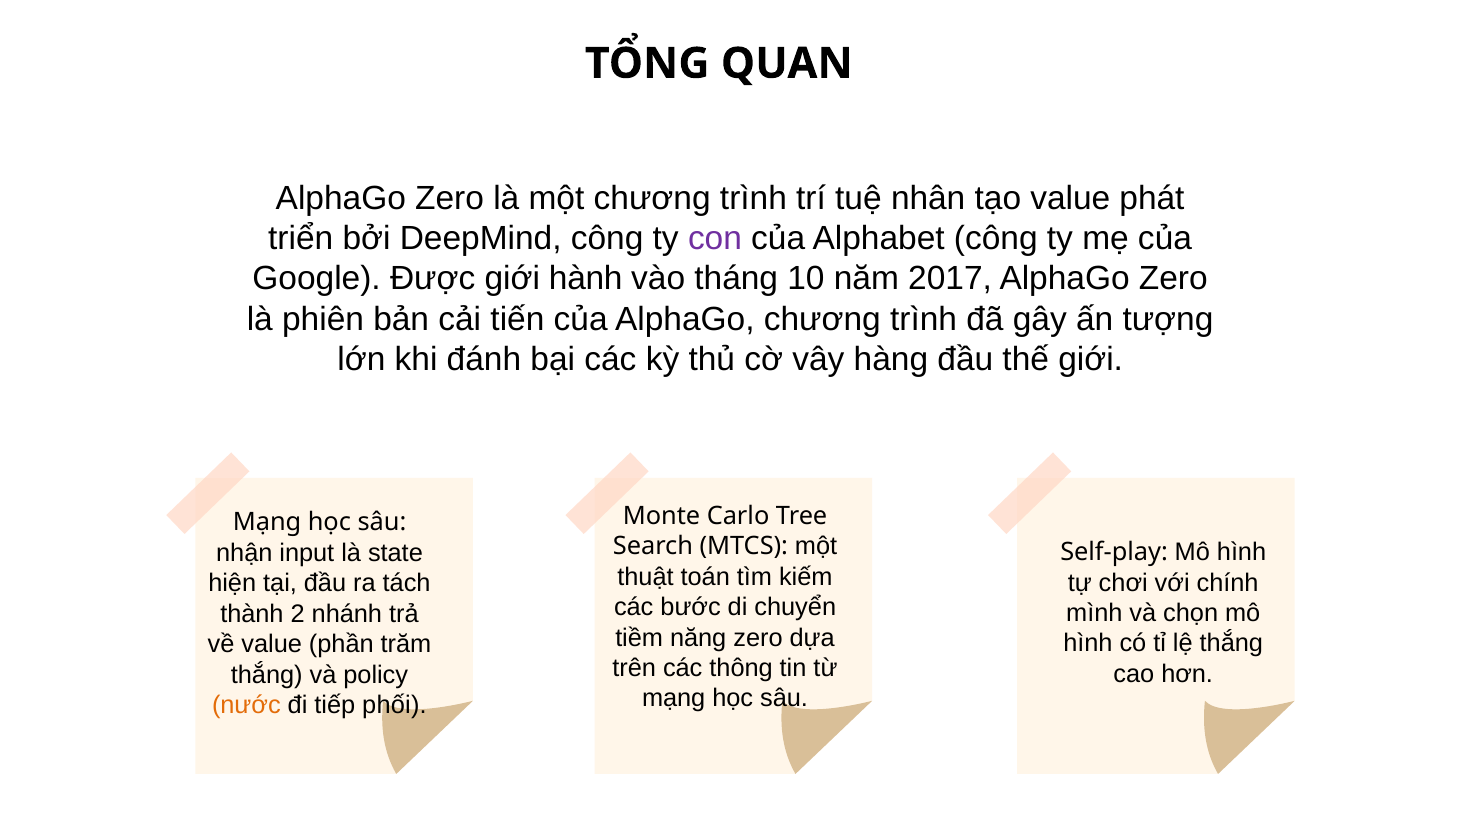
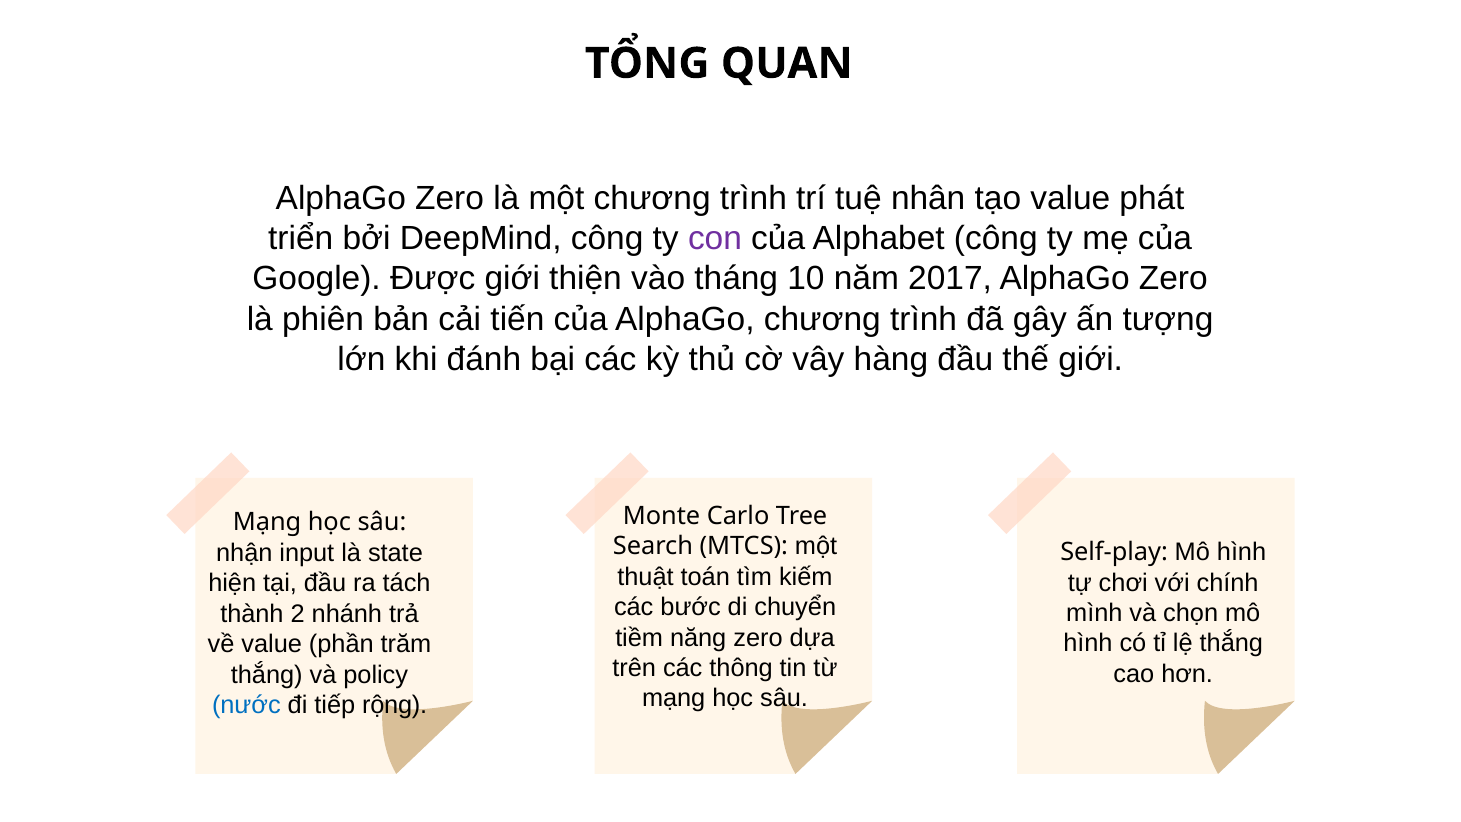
hành: hành -> thiện (586, 279)
nước colour: orange -> blue (246, 705)
phối: phối -> rộng (395, 705)
